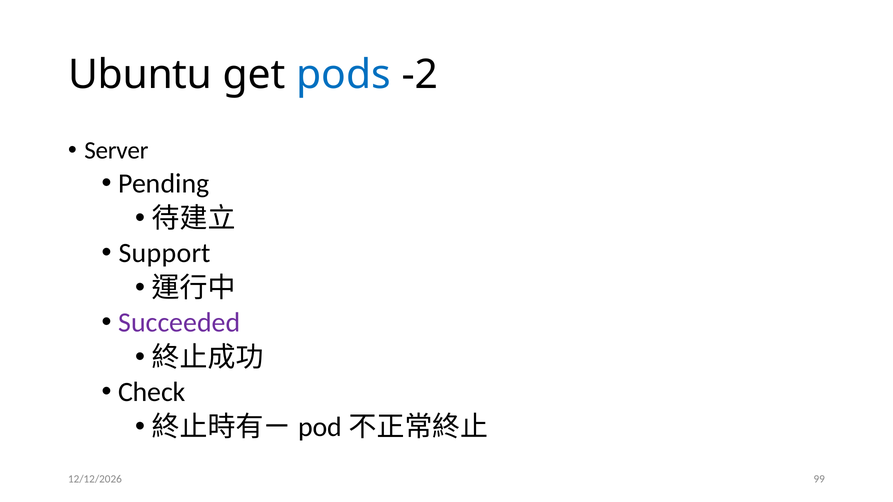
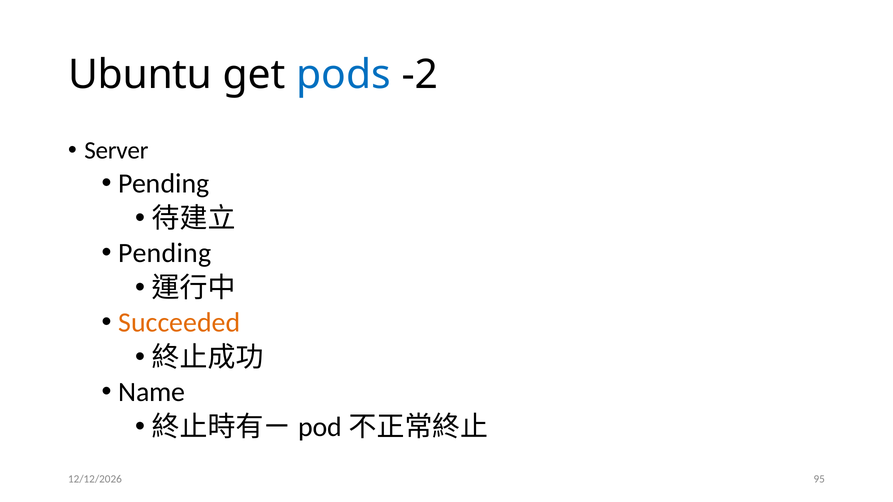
Support: Support -> Pending (165, 253)
Succeeded colour: purple -> orange (179, 323)
Check: Check -> Name (152, 392)
99: 99 -> 95 (819, 480)
